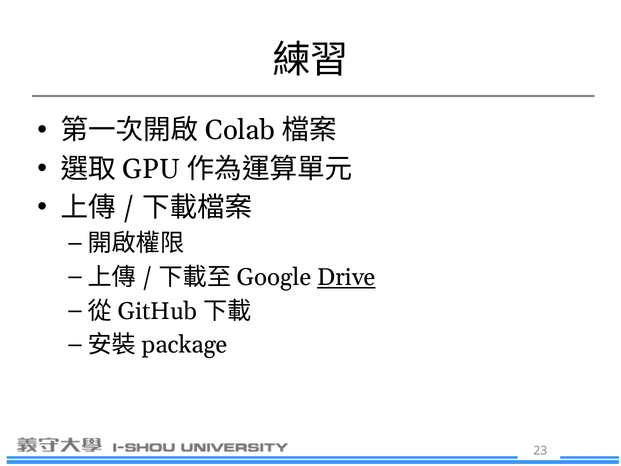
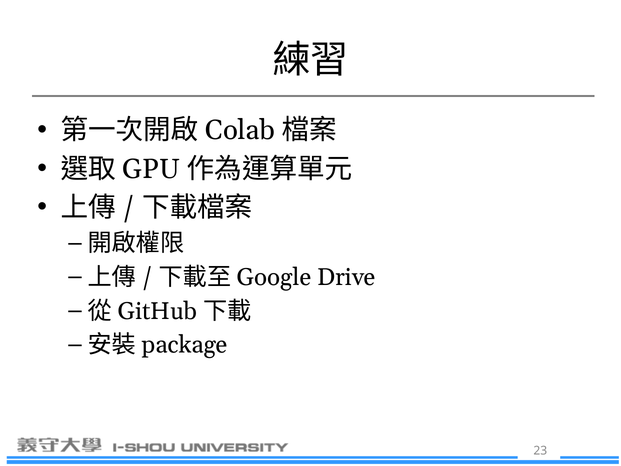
Drive underline: present -> none (346, 277)
